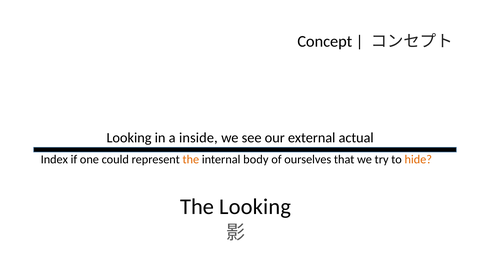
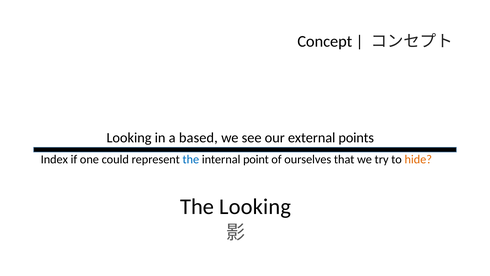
inside: inside -> based (198, 137)
actual: actual -> points (356, 137)
the colour: orange -> blue (191, 159)
body: body -> point (256, 159)
